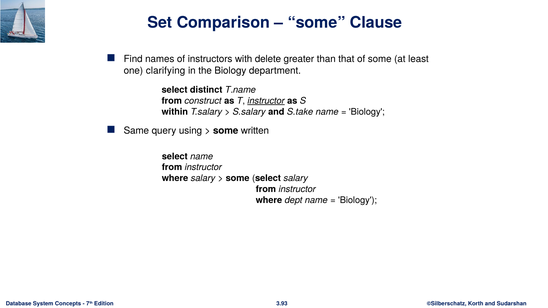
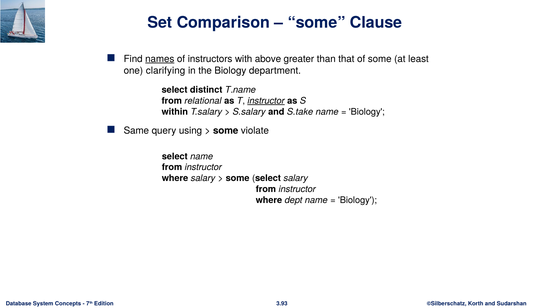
names underline: none -> present (160, 59)
delete: delete -> above (268, 59)
construct: construct -> relational (203, 101)
written: written -> violate (255, 131)
